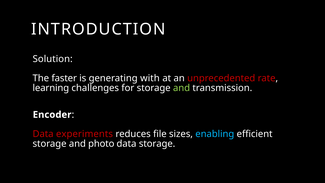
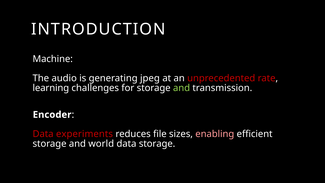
Solution: Solution -> Machine (53, 59)
faster: faster -> audio (64, 78)
with: with -> jpeg (150, 78)
enabling colour: light blue -> pink (215, 134)
photo: photo -> world (101, 144)
